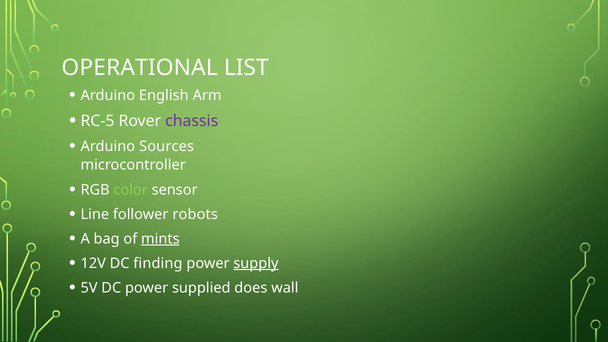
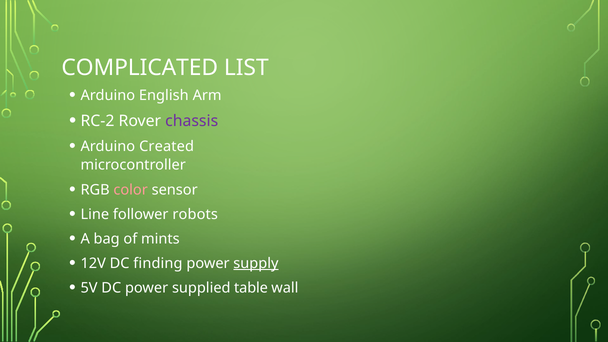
OPERATIONAL: OPERATIONAL -> COMPLICATED (140, 68)
RC-5: RC-5 -> RC-2 (98, 121)
Sources: Sources -> Created (167, 146)
color colour: light green -> pink (131, 190)
mints underline: present -> none (160, 239)
does: does -> table (251, 288)
